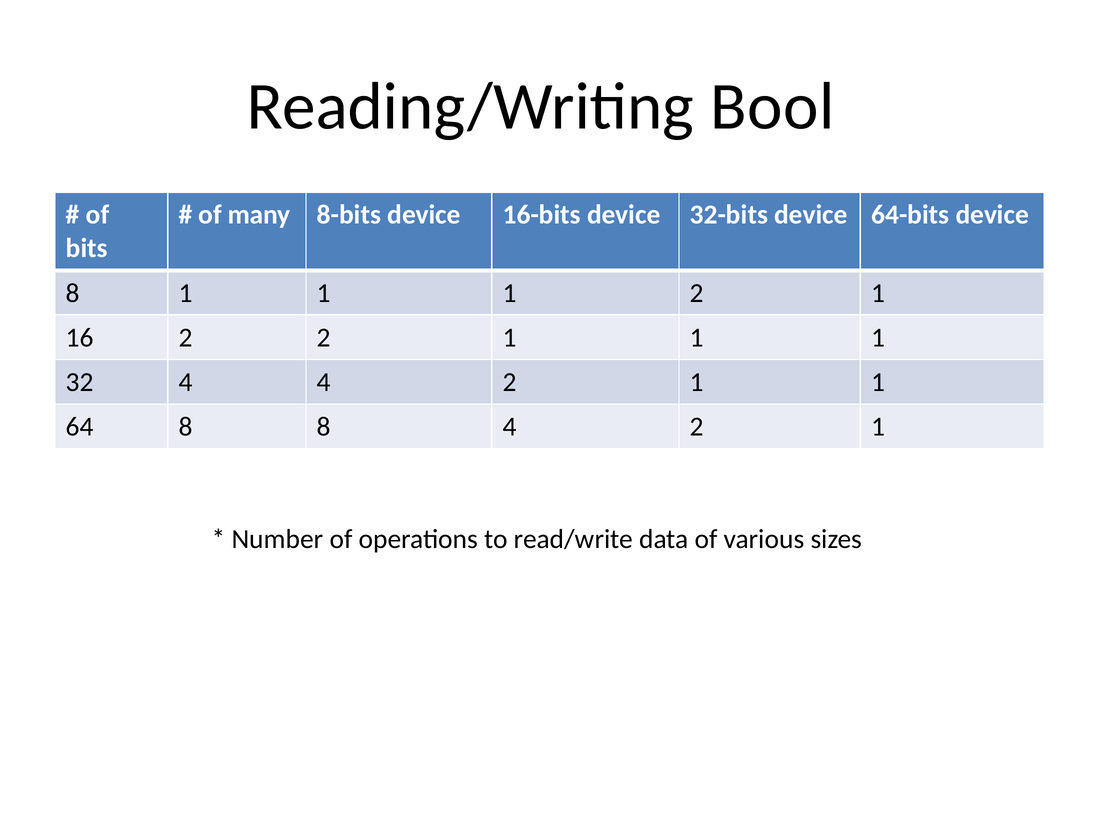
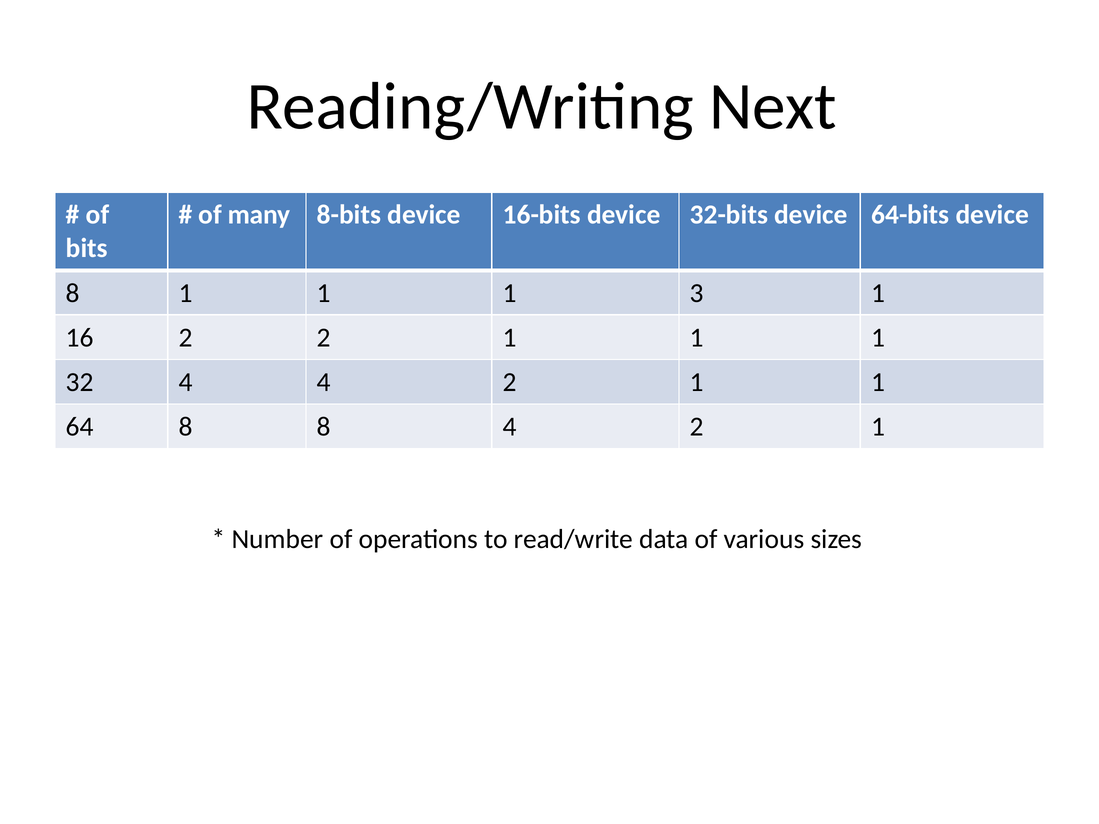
Bool: Bool -> Next (773, 106)
1 2: 2 -> 3 (697, 293)
